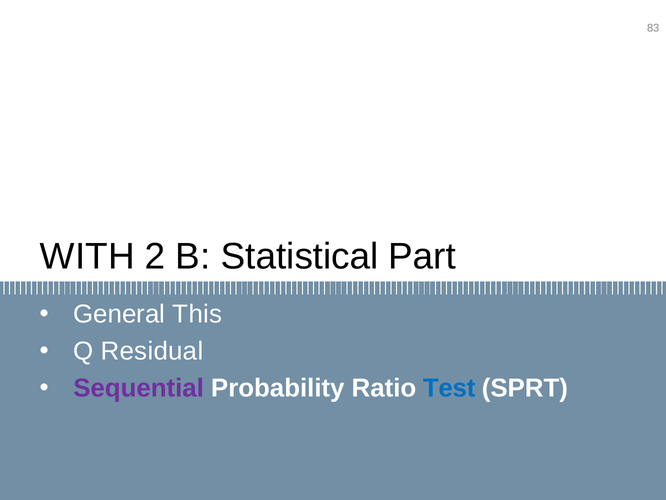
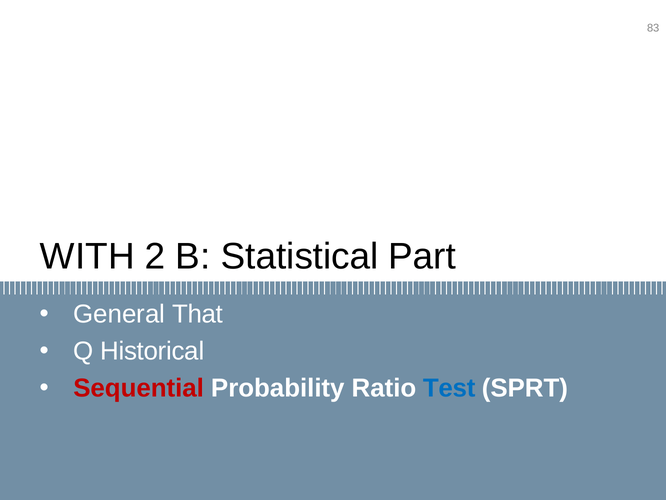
This: This -> That (198, 314)
Residual: Residual -> Historical (152, 351)
Sequential colour: purple -> red (139, 388)
